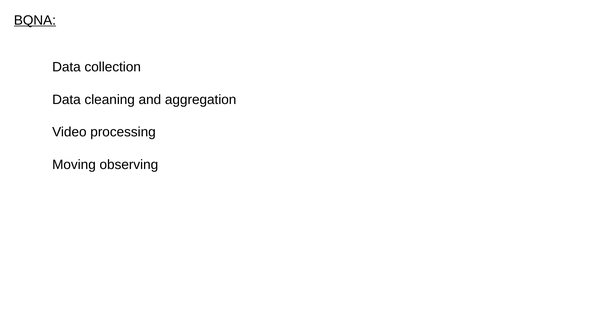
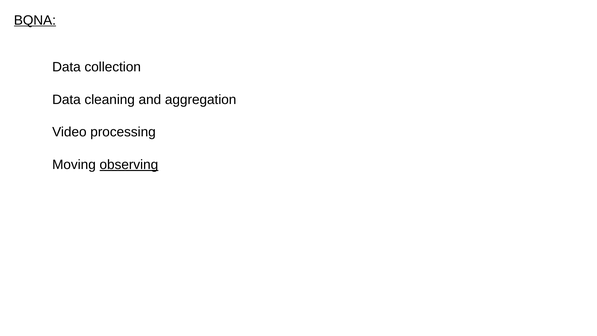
observing underline: none -> present (129, 165)
